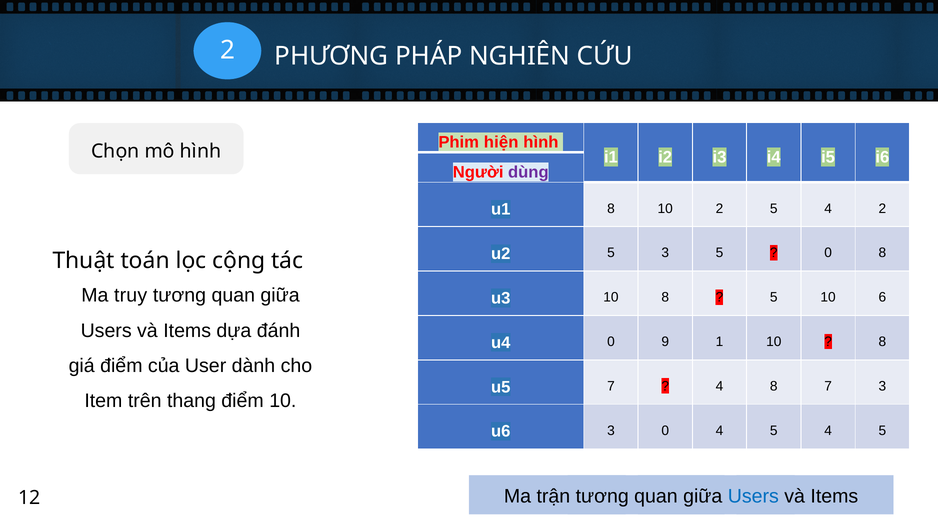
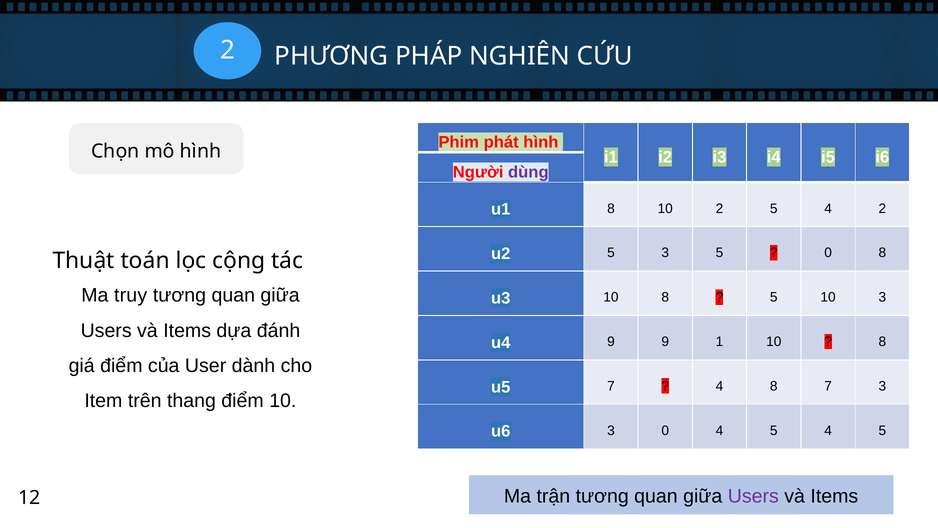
hiện: hiện -> phát (501, 142)
10 6: 6 -> 3 (882, 297)
u4 0: 0 -> 9 (611, 341)
Users colour: blue -> purple (753, 496)
